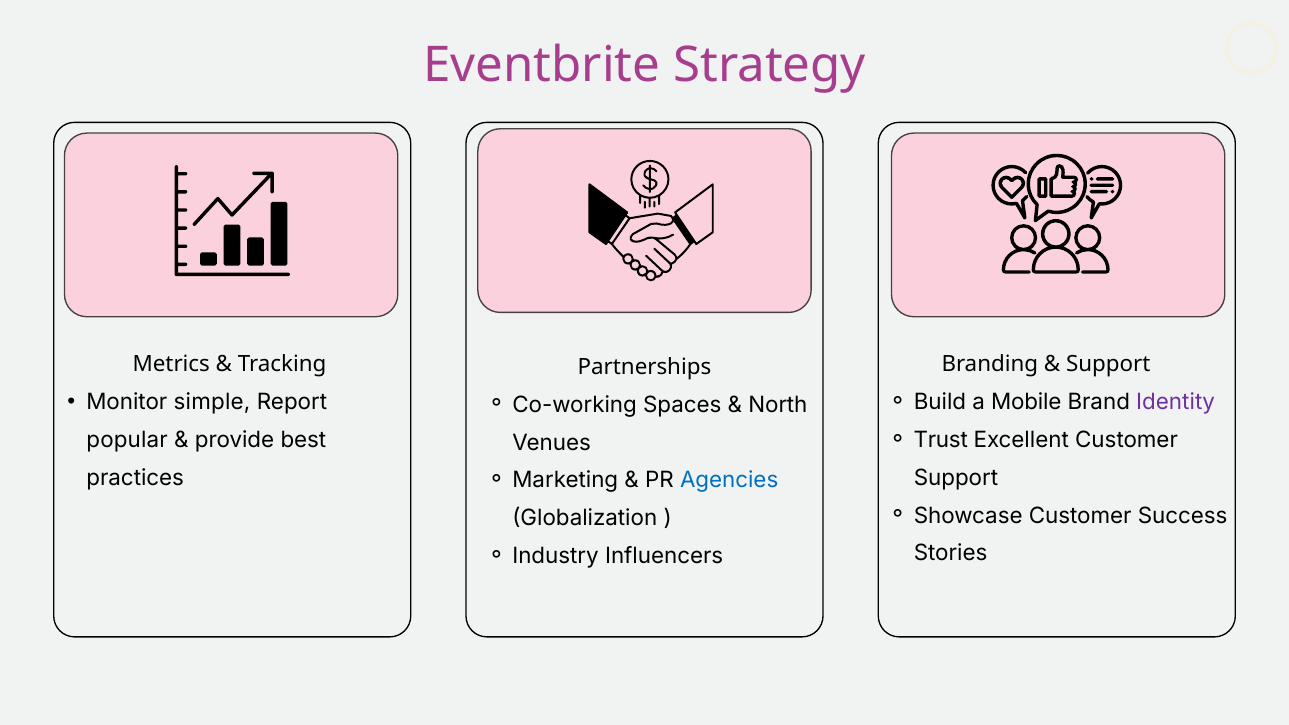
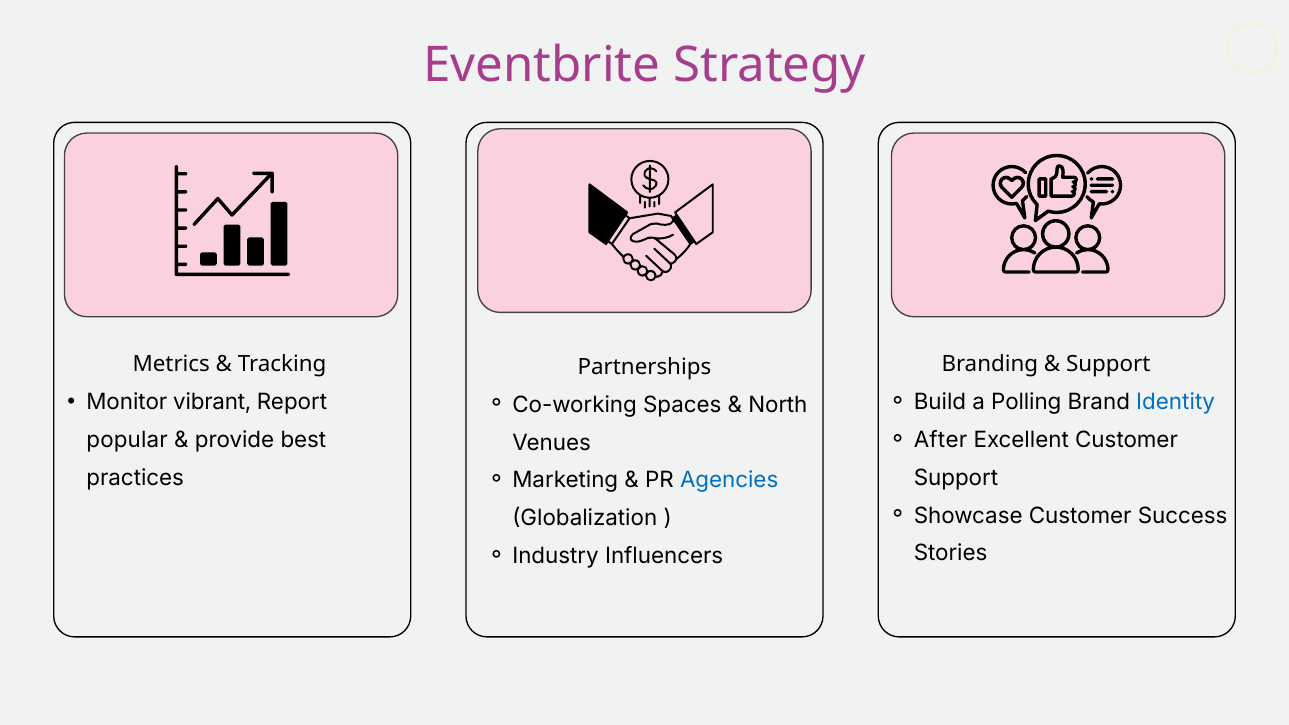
simple: simple -> vibrant (212, 402)
Mobile: Mobile -> Polling (1026, 402)
Identity colour: purple -> blue (1176, 402)
Trust: Trust -> After (941, 440)
